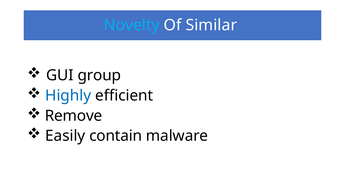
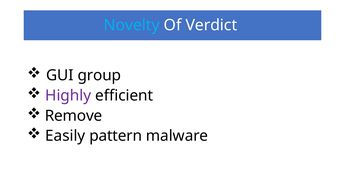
Similar: Similar -> Verdict (211, 25)
Highly colour: blue -> purple (68, 96)
contain: contain -> pattern (116, 136)
